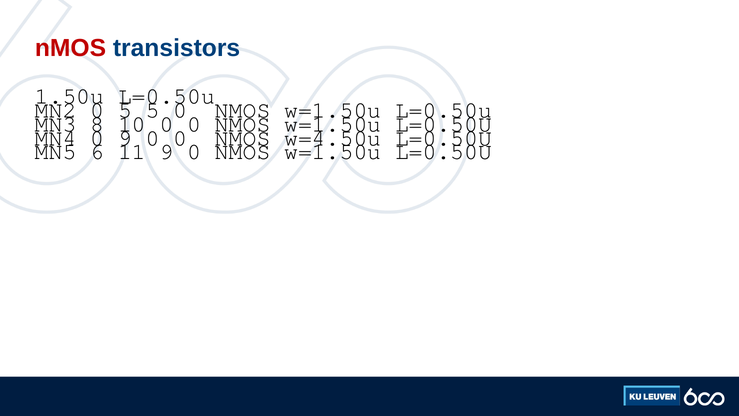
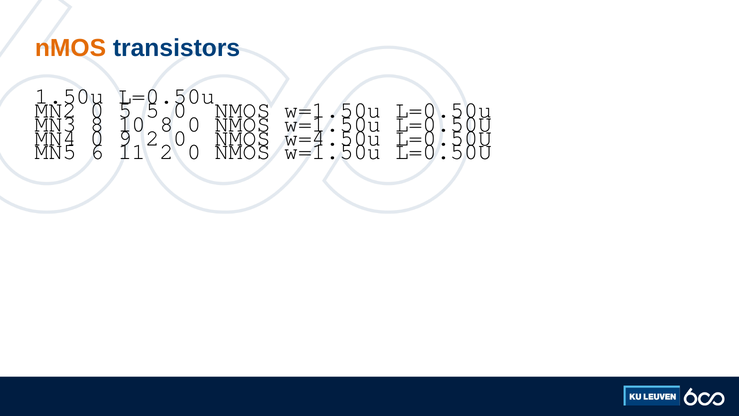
nMOS colour: red -> orange (70, 48)
0: 0 -> 8 (167, 124)
0: 0 -> 2 (153, 138)
9: 9 -> 2 (167, 152)
